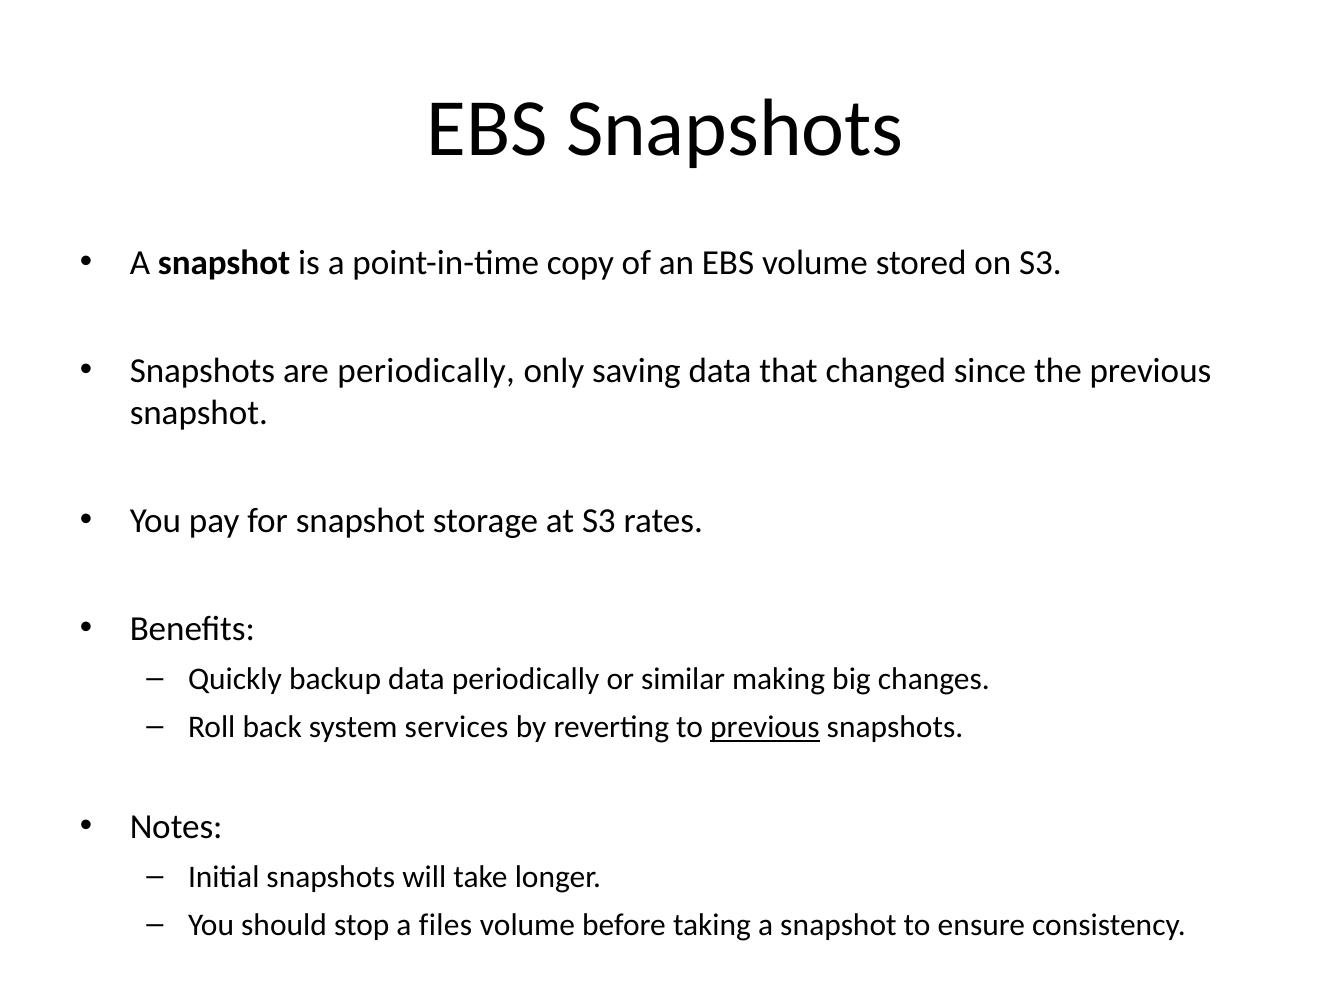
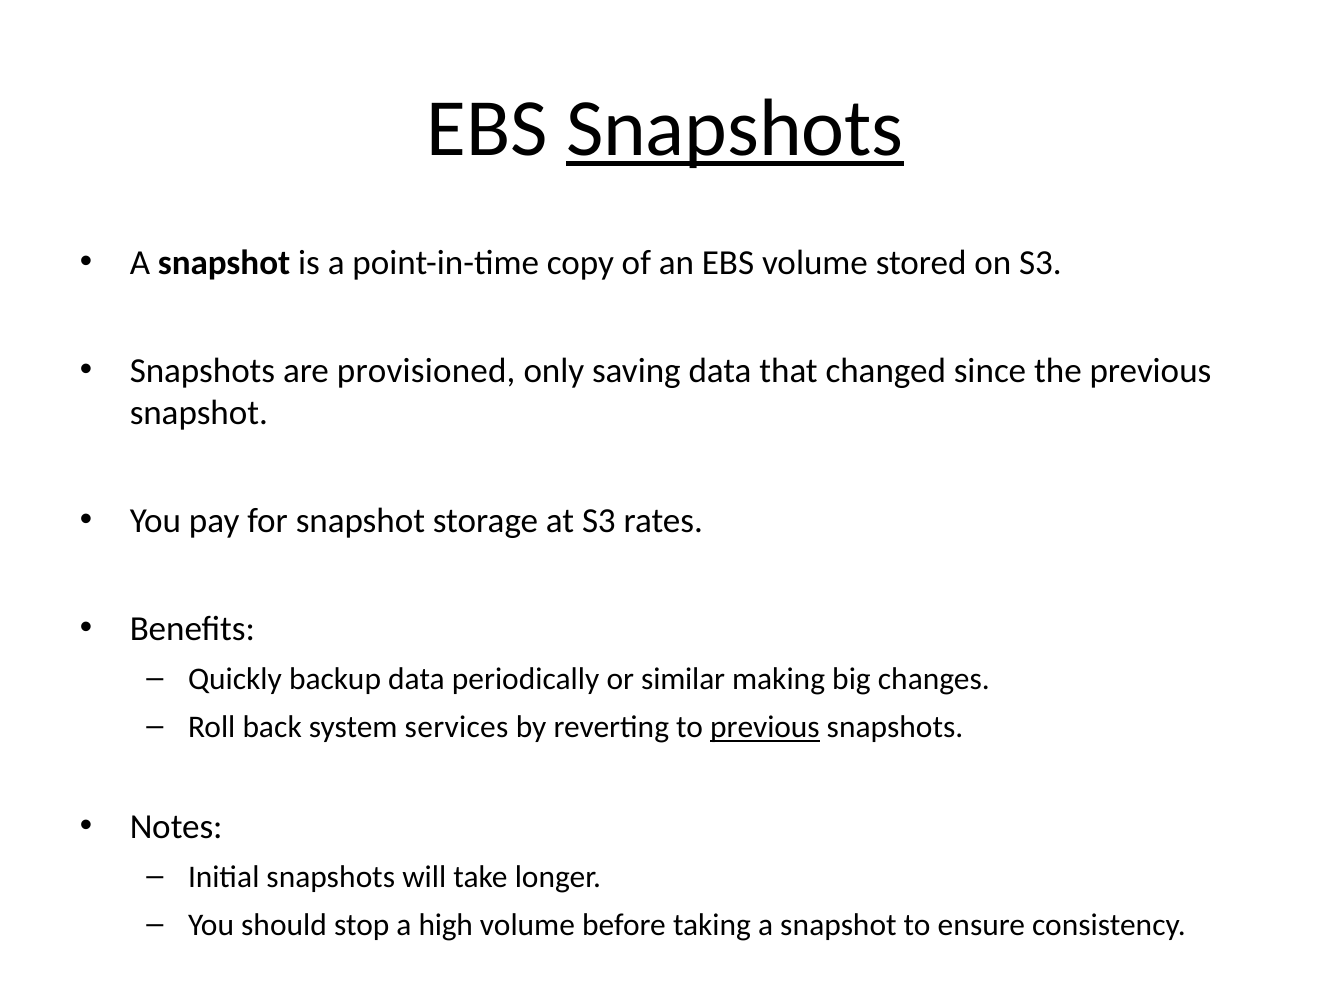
Snapshots underline: none -> present (735, 129)
are periodically: periodically -> provisioned (426, 371)
files: files -> high (446, 926)
